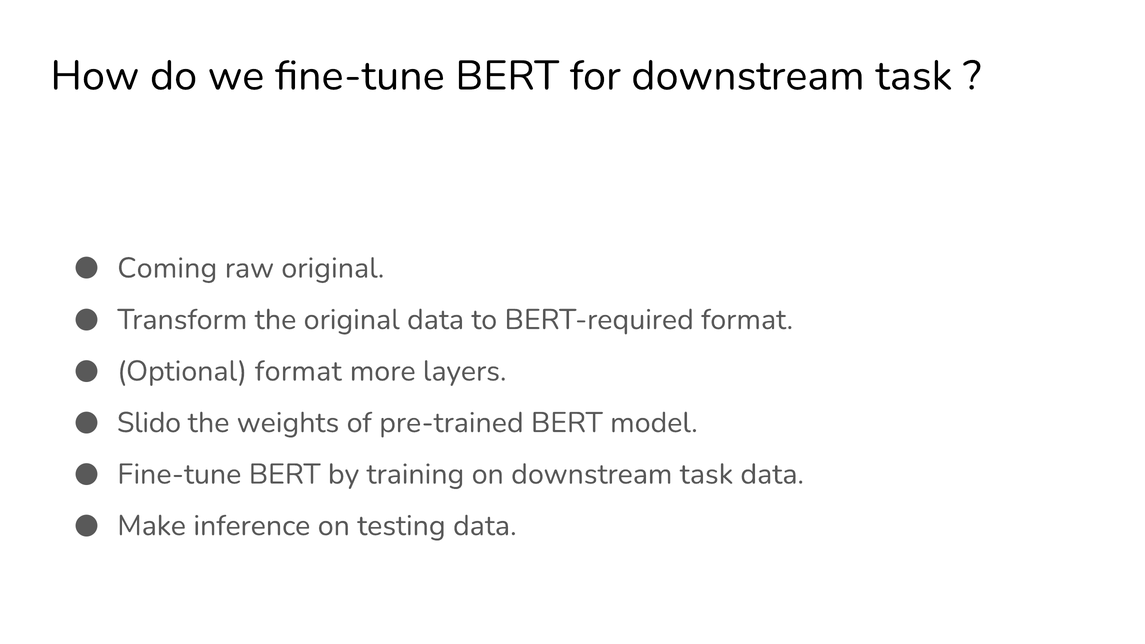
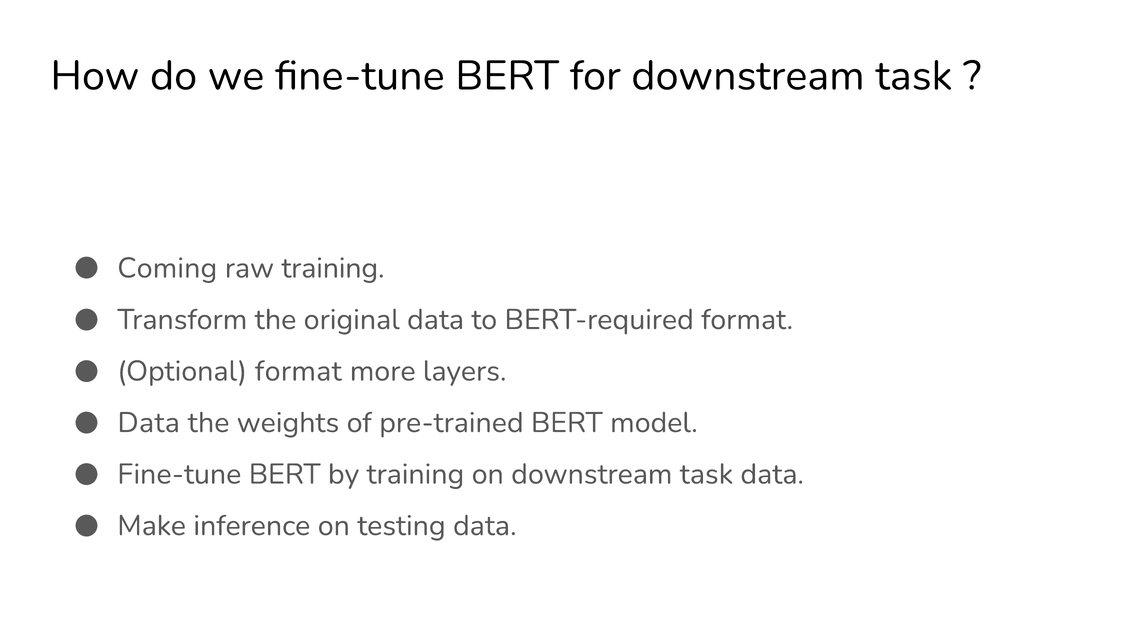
raw original: original -> training (333, 268)
Slido: Slido -> Data (149, 423)
